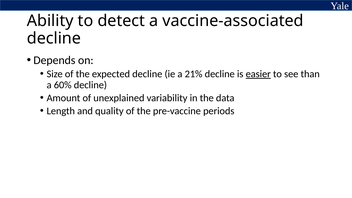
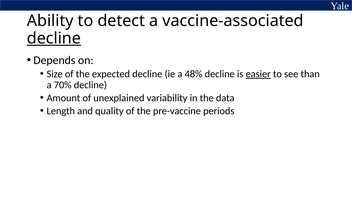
decline underline: none -> present (54, 38)
21%: 21% -> 48% (194, 74)
60%: 60% -> 70% (63, 85)
